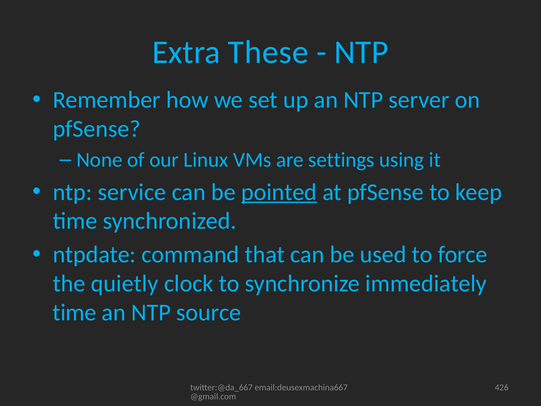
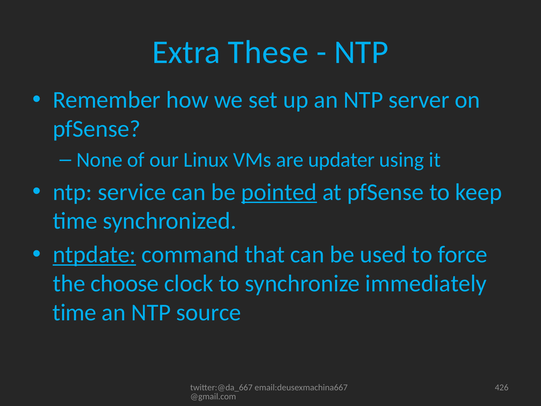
settings: settings -> updater (341, 160)
ntpdate underline: none -> present (94, 255)
quietly: quietly -> choose (125, 283)
